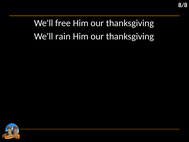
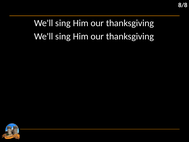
free: free -> sing (63, 23)
rain: rain -> sing (63, 36)
